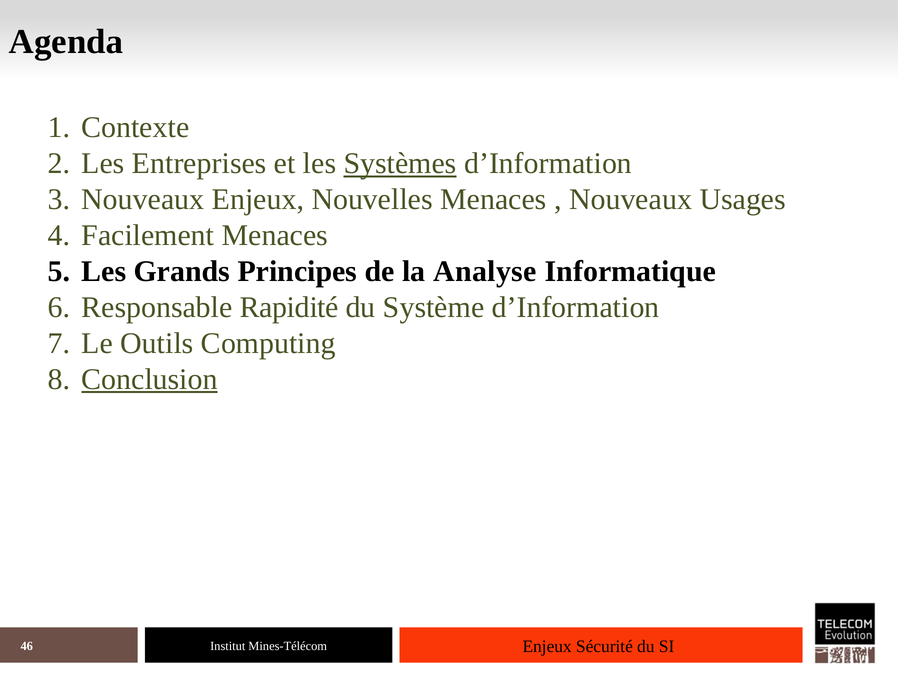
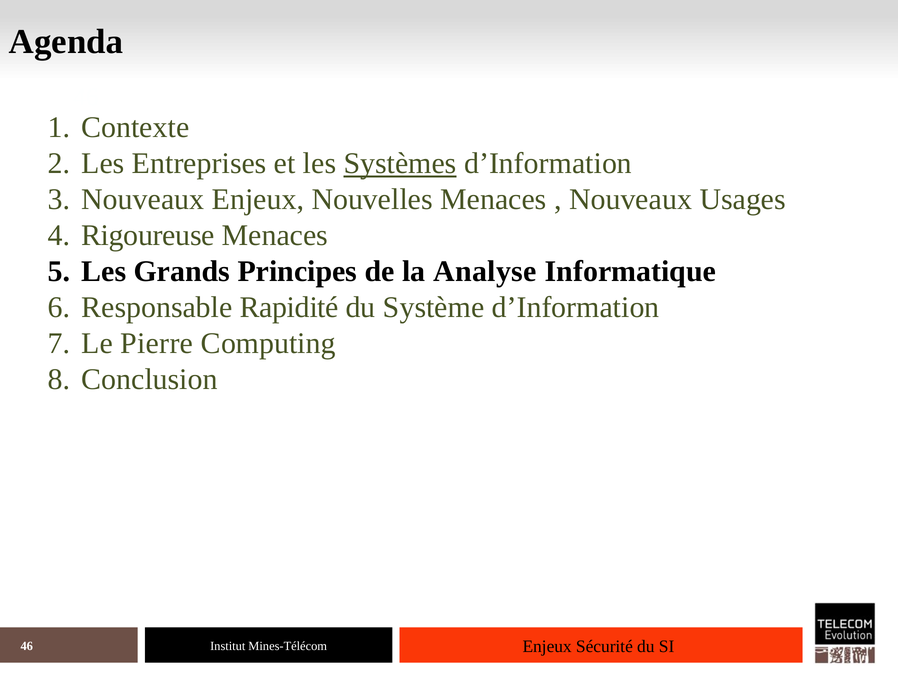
Facilement: Facilement -> Rigoureuse (148, 235)
Outils: Outils -> Pierre (157, 343)
Conclusion underline: present -> none (150, 379)
